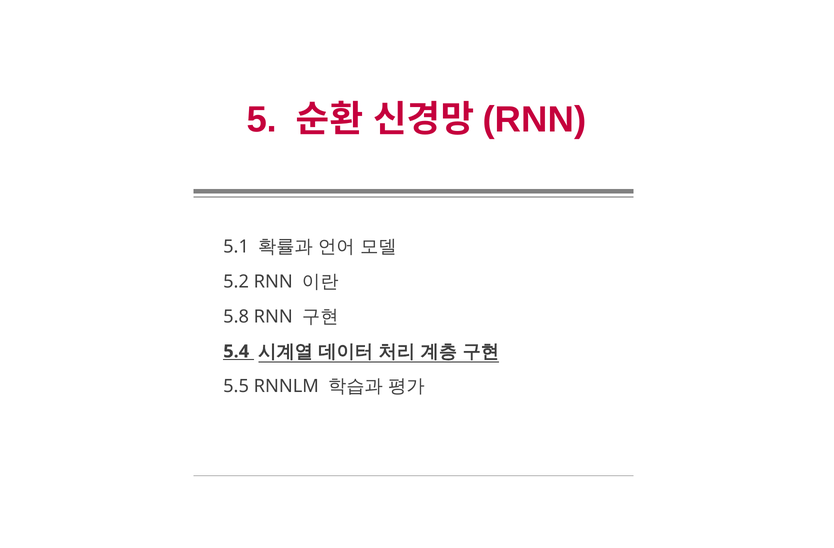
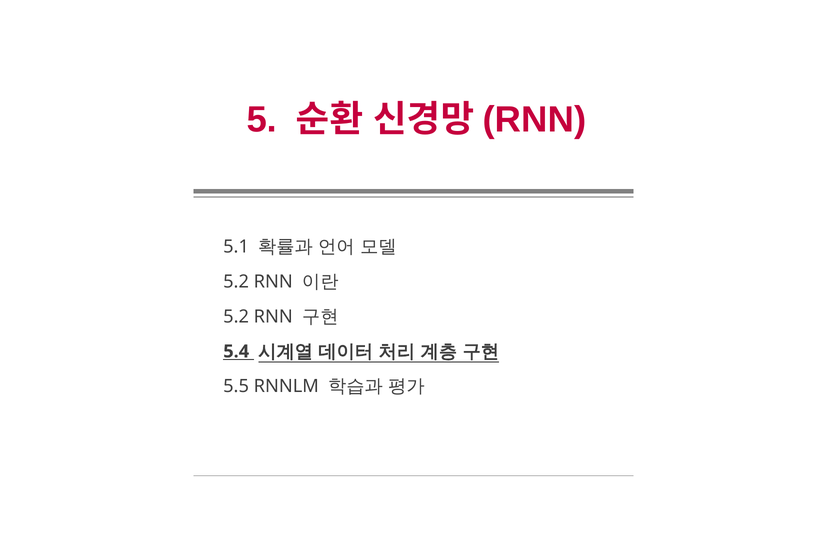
5.8: 5.8 -> 5.2 (236, 316)
